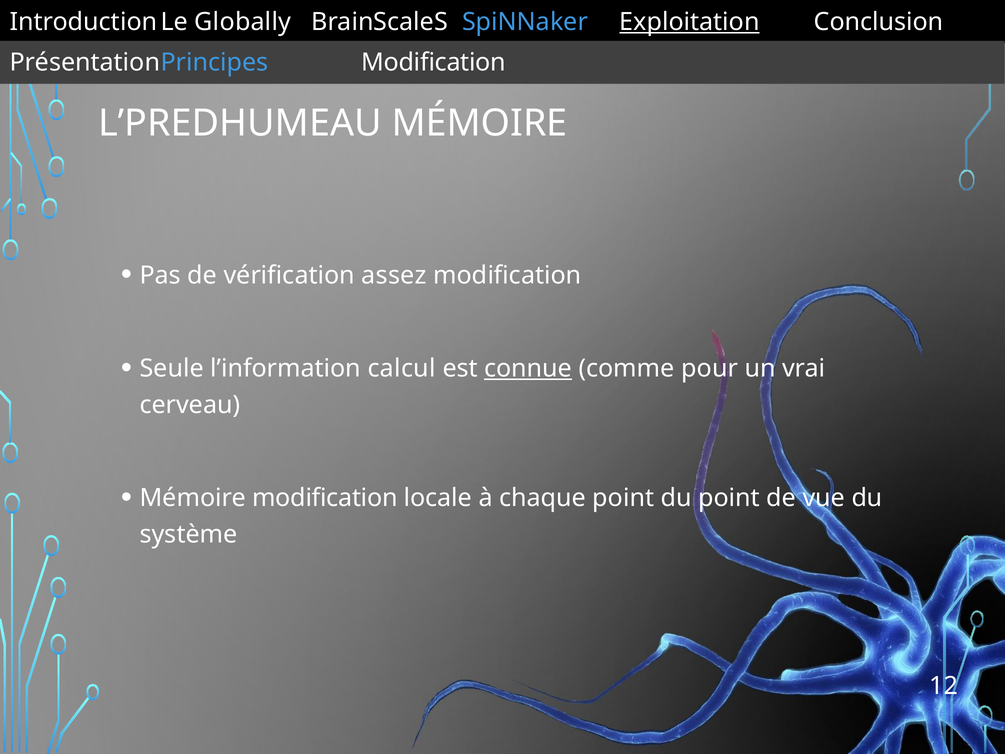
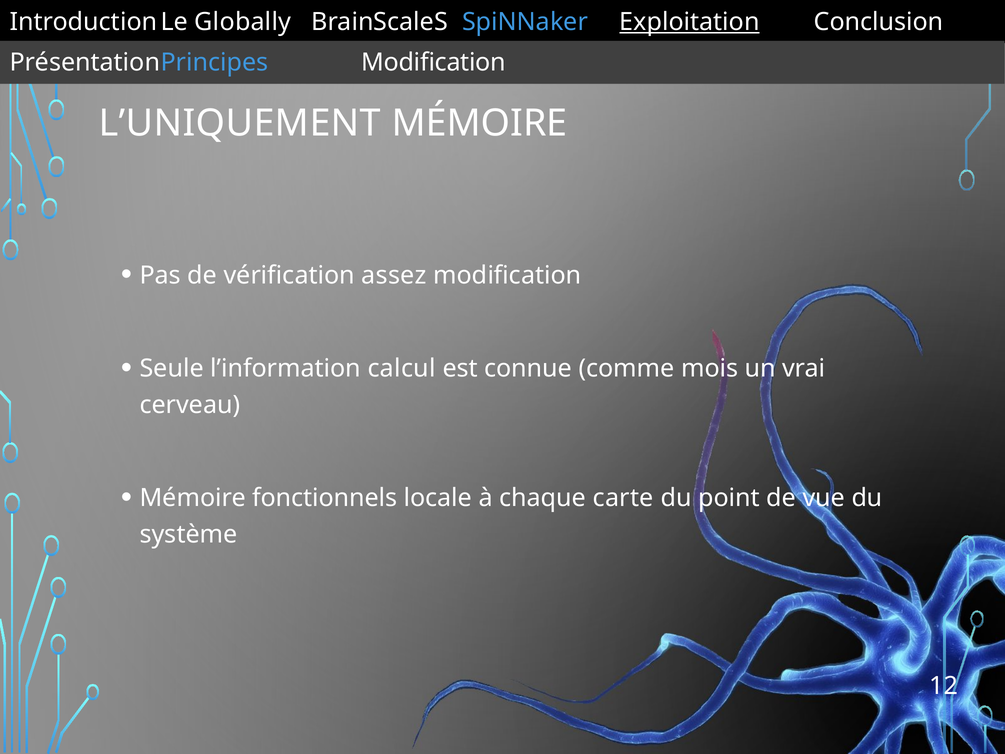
L’PREDHUMEAU: L’PREDHUMEAU -> L’UNIQUEMENT (240, 124)
connue underline: present -> none (528, 368)
pour: pour -> mois (710, 368)
Mémoire modification: modification -> fonctionnels (325, 498)
chaque point: point -> carte (623, 498)
